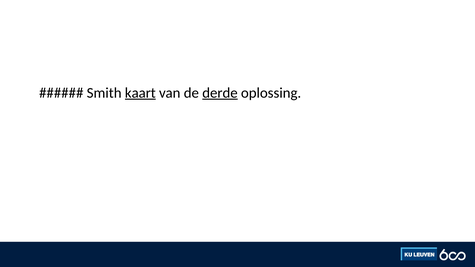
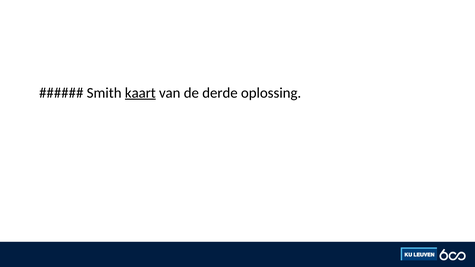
derde underline: present -> none (220, 93)
